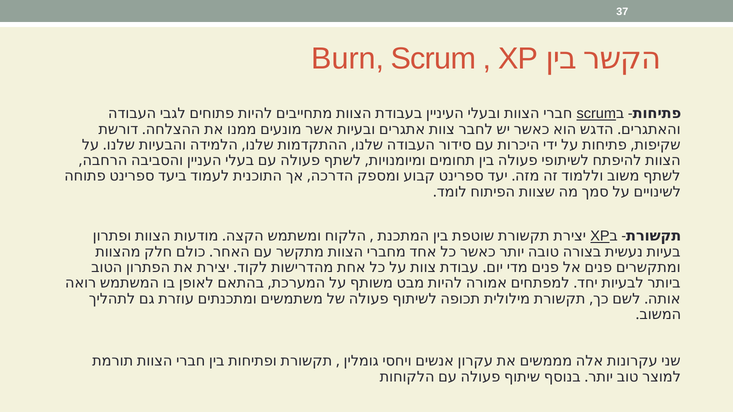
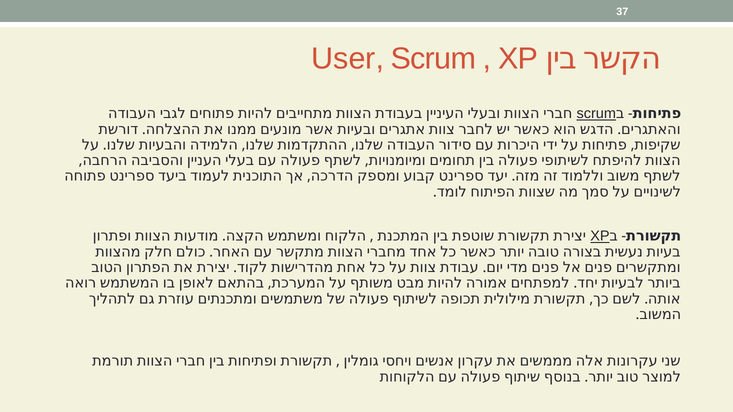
Burn: Burn -> User (348, 58)
